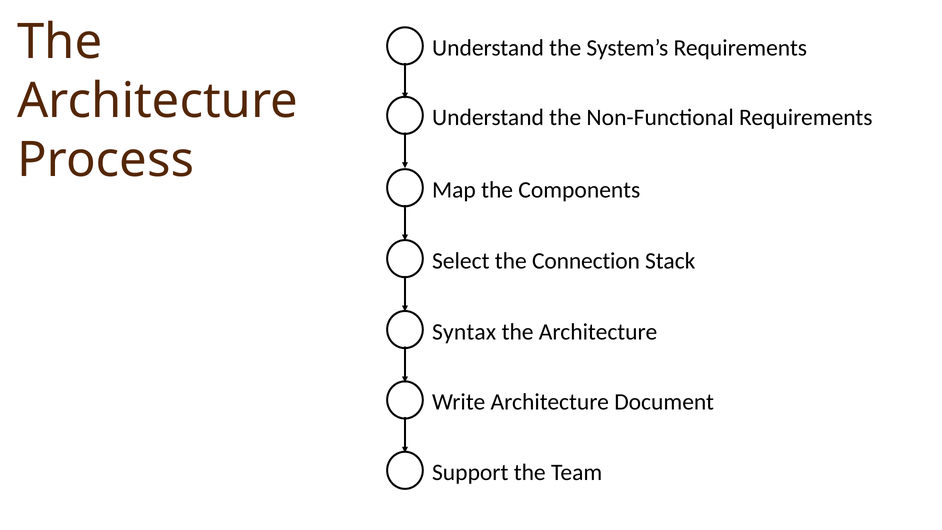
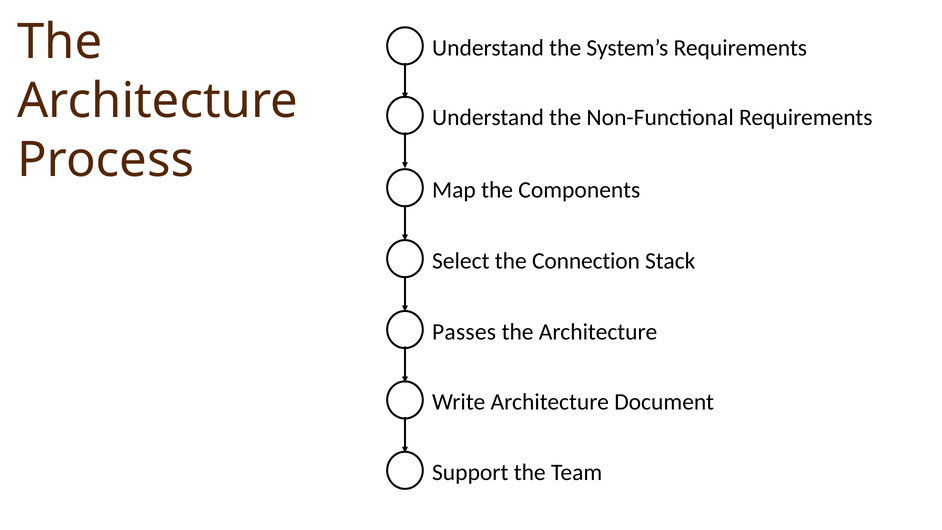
Syntax: Syntax -> Passes (464, 332)
